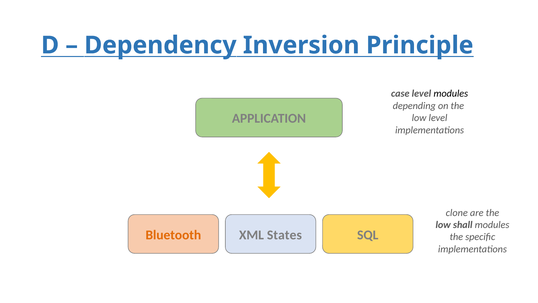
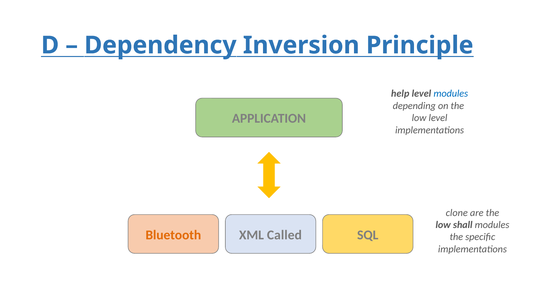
case: case -> help (400, 94)
modules colour: black -> blue (451, 94)
States: States -> Called (284, 235)
